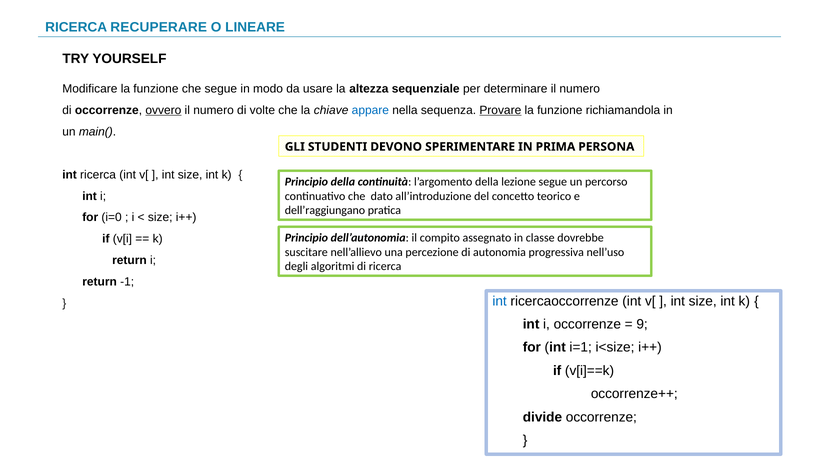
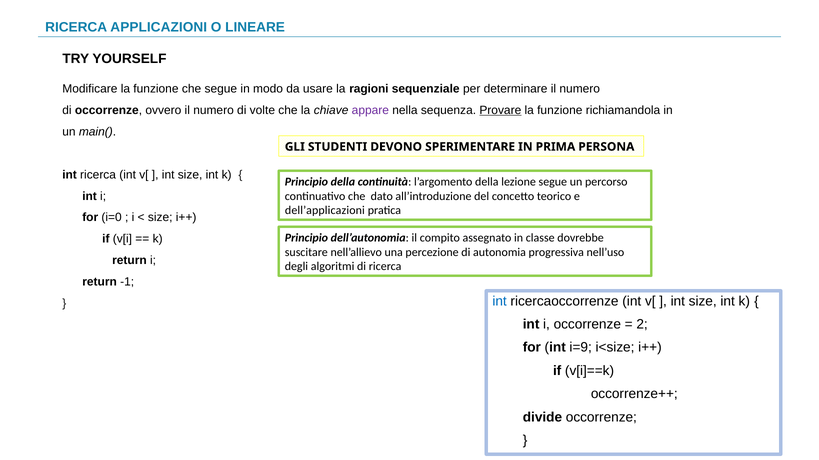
RECUPERARE: RECUPERARE -> APPLICAZIONI (159, 27)
altezza: altezza -> ragioni (369, 89)
ovvero underline: present -> none (163, 110)
appare colour: blue -> purple (370, 110)
dell’raggiungano: dell’raggiungano -> dell’applicazioni (325, 211)
9: 9 -> 2 (642, 325)
i=1: i=1 -> i=9 (581, 348)
